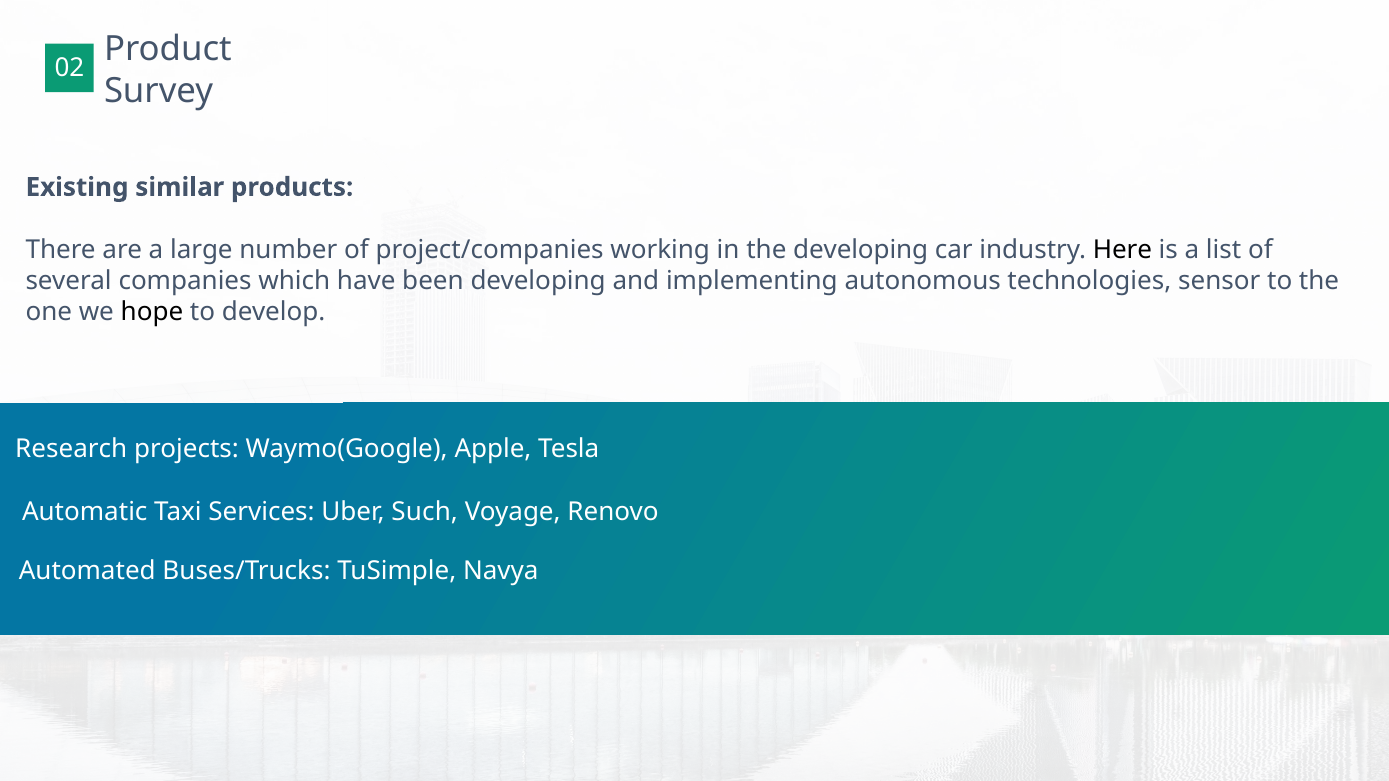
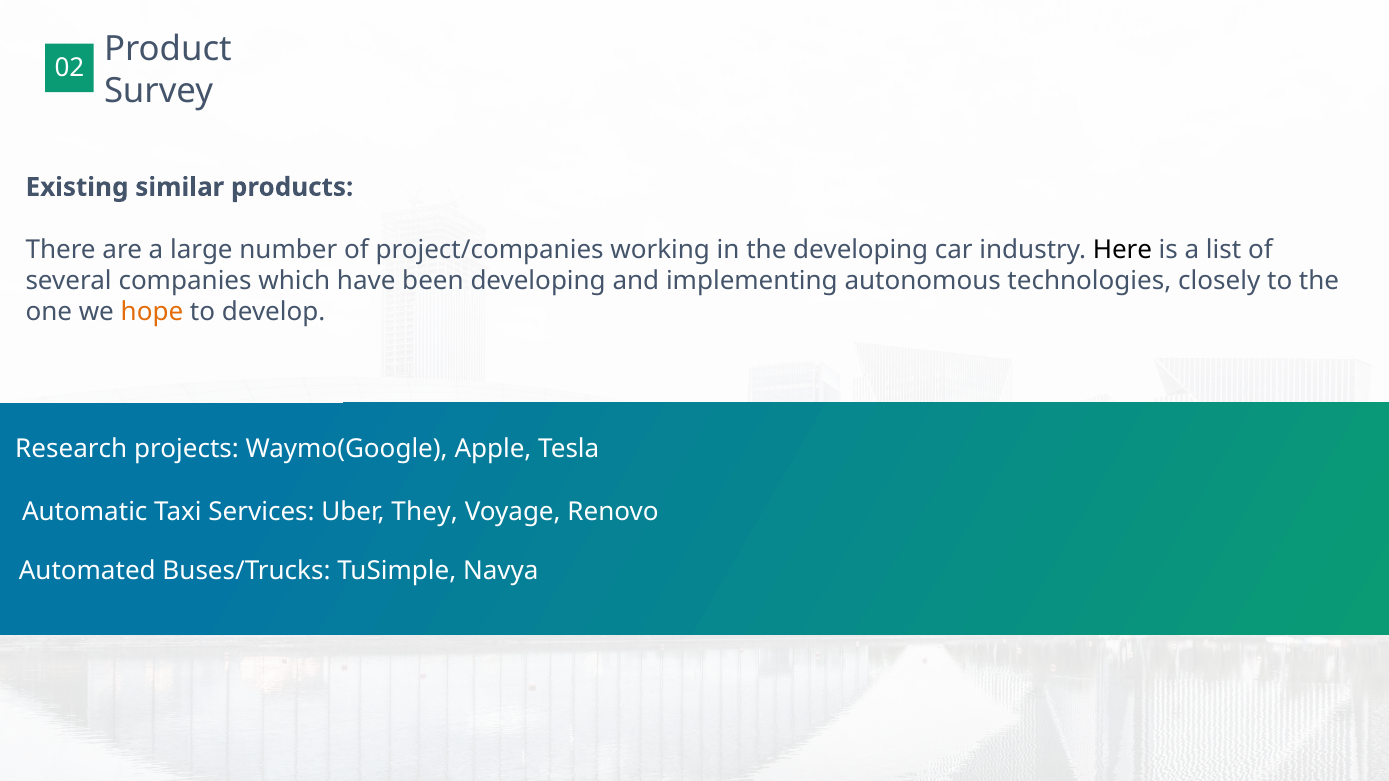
sensor: sensor -> closely (1219, 281)
hope colour: black -> orange (152, 312)
Such: Such -> They (425, 512)
